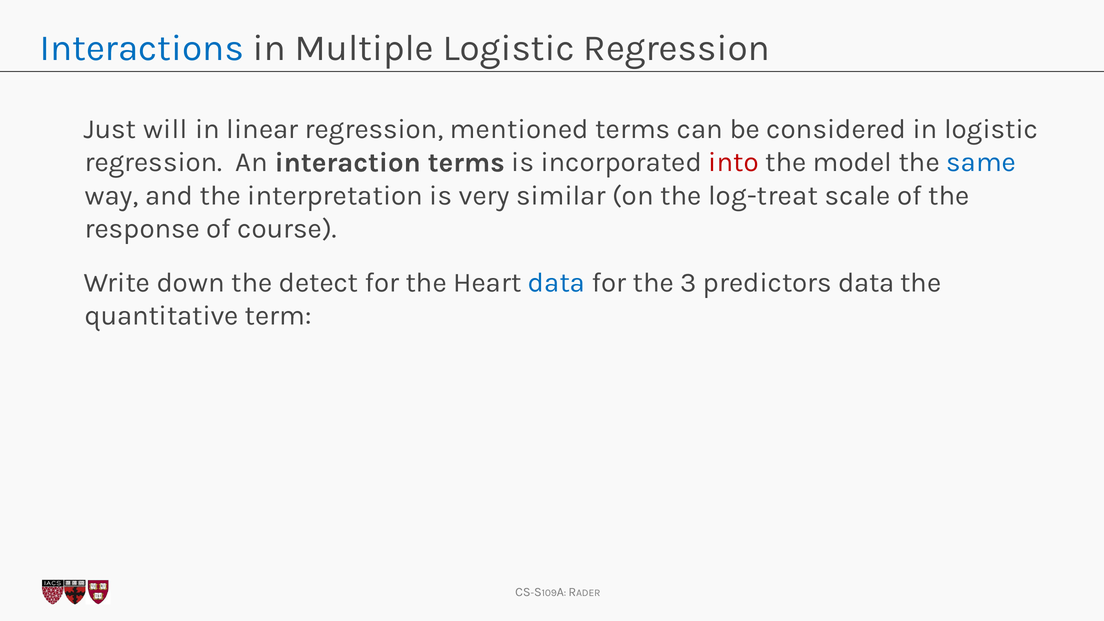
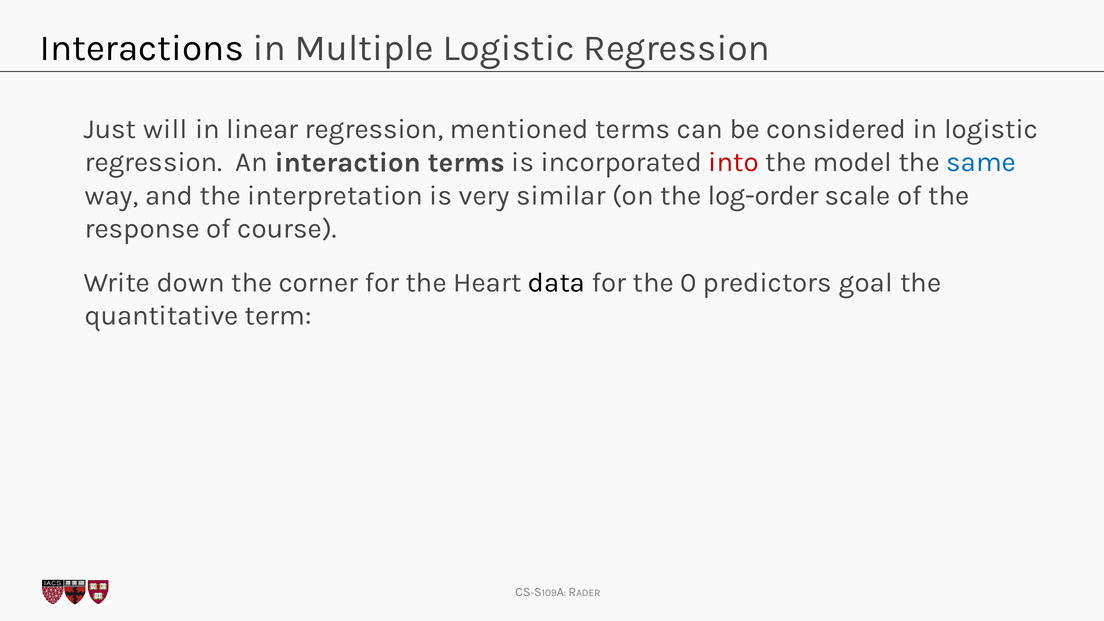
Interactions colour: blue -> black (142, 48)
log-treat: log-treat -> log-order (763, 195)
detect: detect -> corner (319, 282)
data colour: blue -> black (557, 282)
3: 3 -> 0 (689, 282)
predictors data: data -> goal (866, 282)
